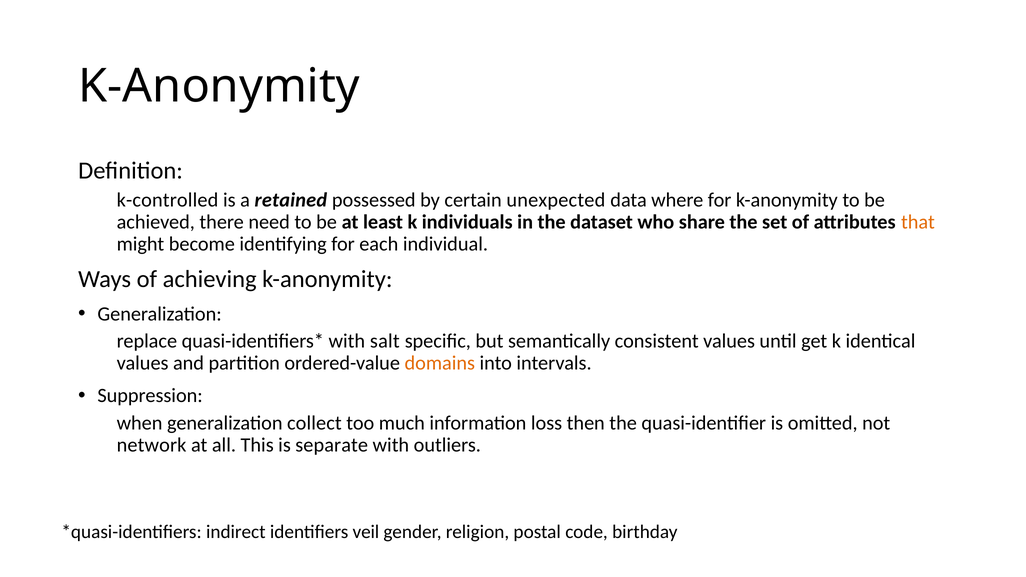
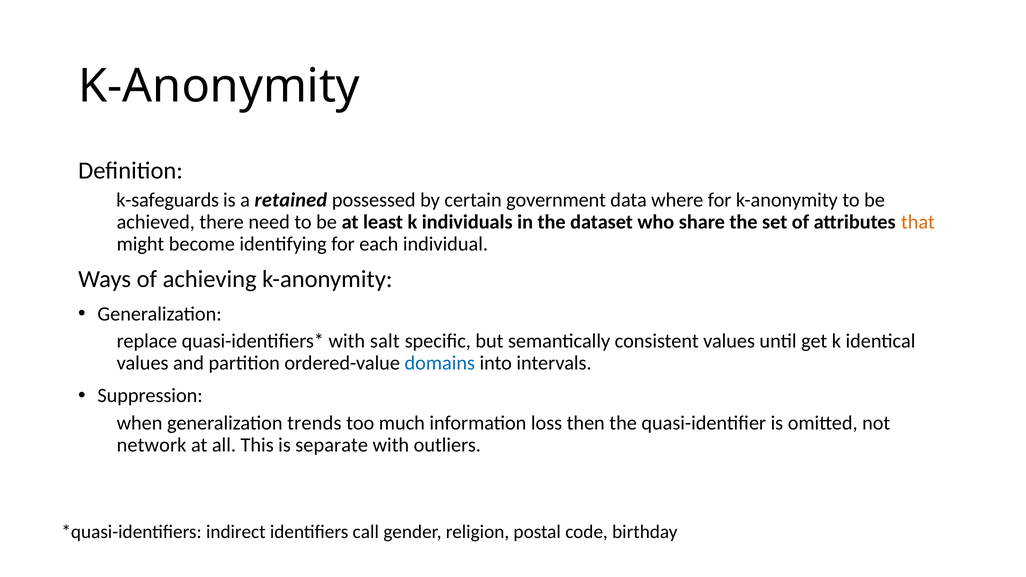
k-controlled: k-controlled -> k-safeguards (168, 200)
unexpected: unexpected -> government (556, 200)
domains colour: orange -> blue (440, 363)
collect: collect -> trends (314, 423)
veil: veil -> call (366, 532)
